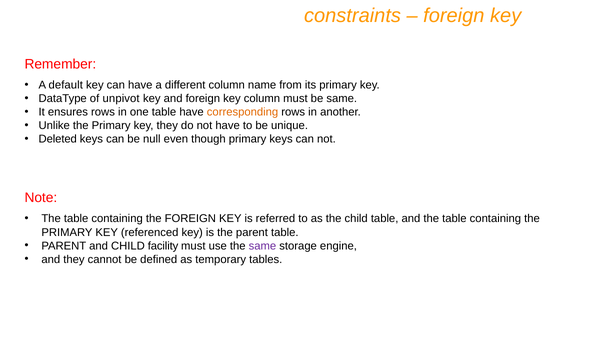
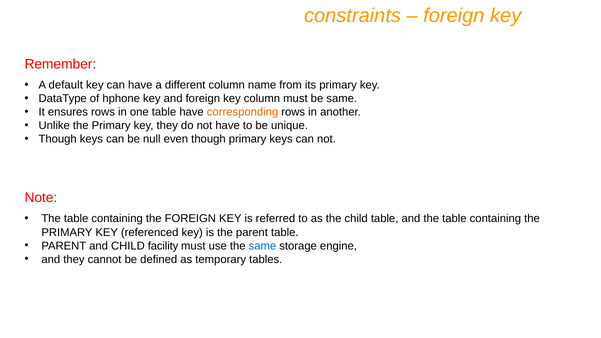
unpivot: unpivot -> hphone (121, 98)
Deleted: Deleted -> Though (58, 139)
same colour: purple -> blue (262, 246)
